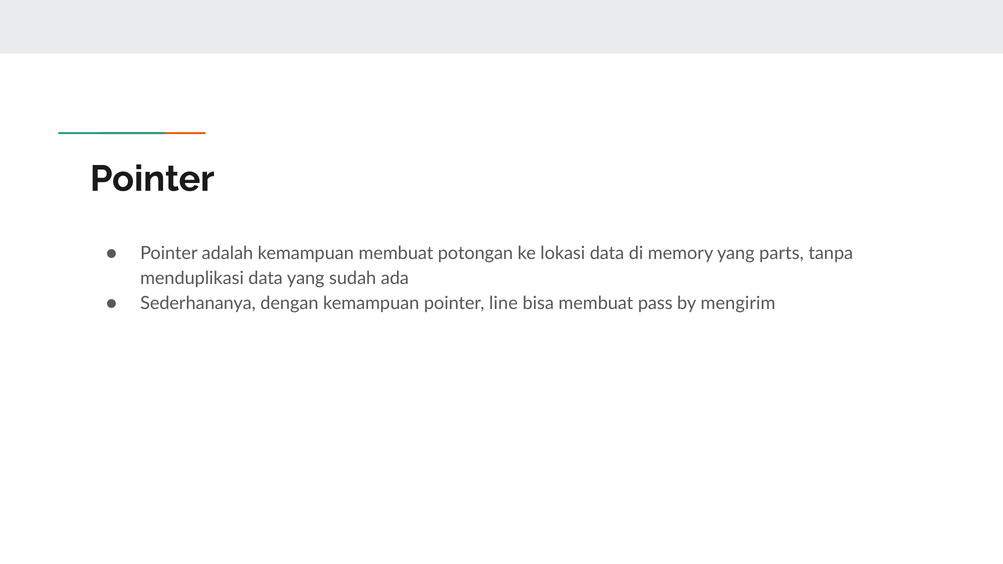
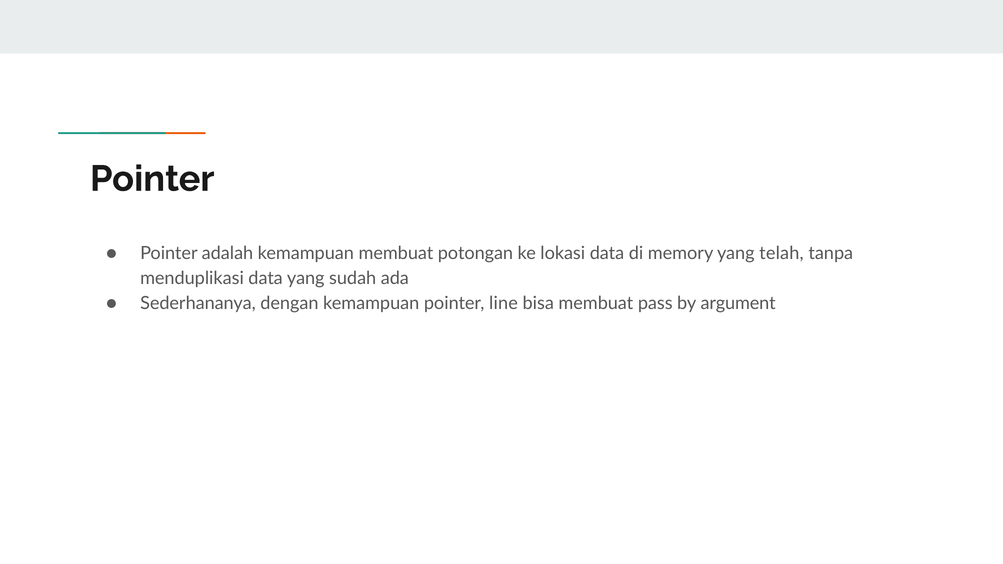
parts: parts -> telah (781, 253)
mengirim: mengirim -> argument (738, 303)
